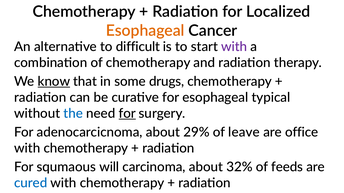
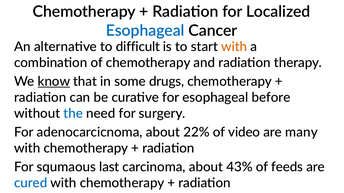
Esophageal colour: orange -> blue (145, 31)
with colour: purple -> orange (234, 47)
typical: typical -> before (271, 98)
for underline: present -> none (127, 114)
29%: 29% -> 22% (196, 132)
leave: leave -> video (244, 132)
office: office -> many (301, 132)
will: will -> last (109, 167)
32%: 32% -> 43% (240, 167)
